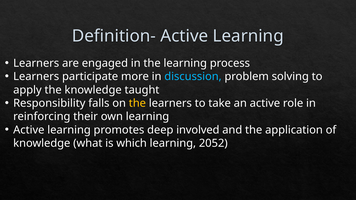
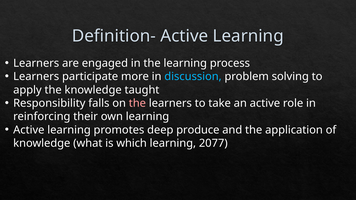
the colour: yellow -> pink (137, 103)
involved: involved -> produce (198, 130)
2052: 2052 -> 2077 (213, 143)
